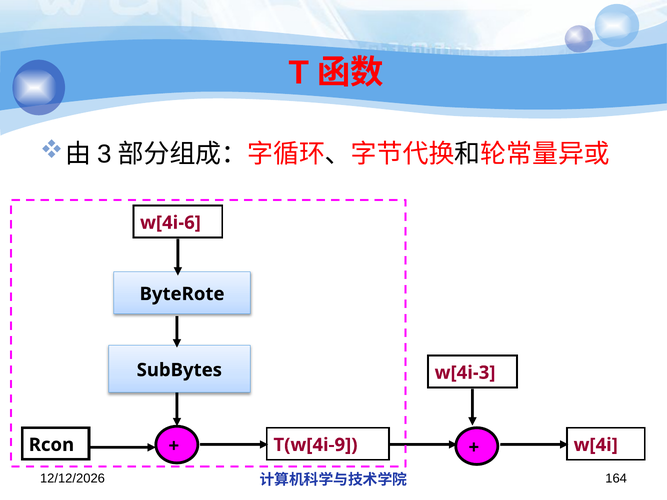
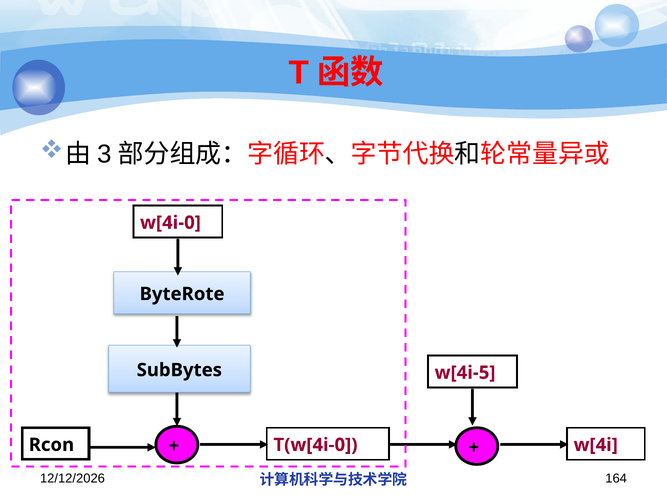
w[4i-6: w[4i-6 -> w[4i-0 (170, 223)
w[4i-3: w[4i-3 -> w[4i-5 (465, 373)
T(w[4i-9: T(w[4i-9 -> T(w[4i-0 (316, 445)
